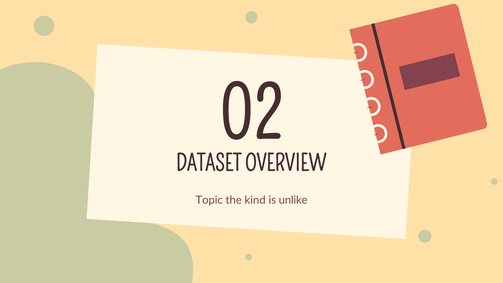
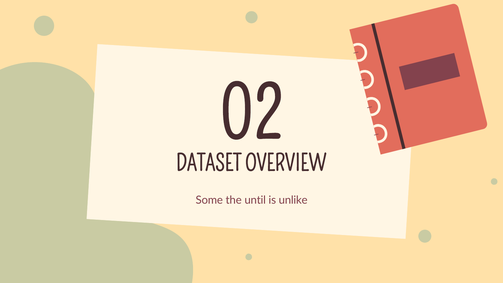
Topic: Topic -> Some (209, 200)
kind: kind -> until (255, 200)
